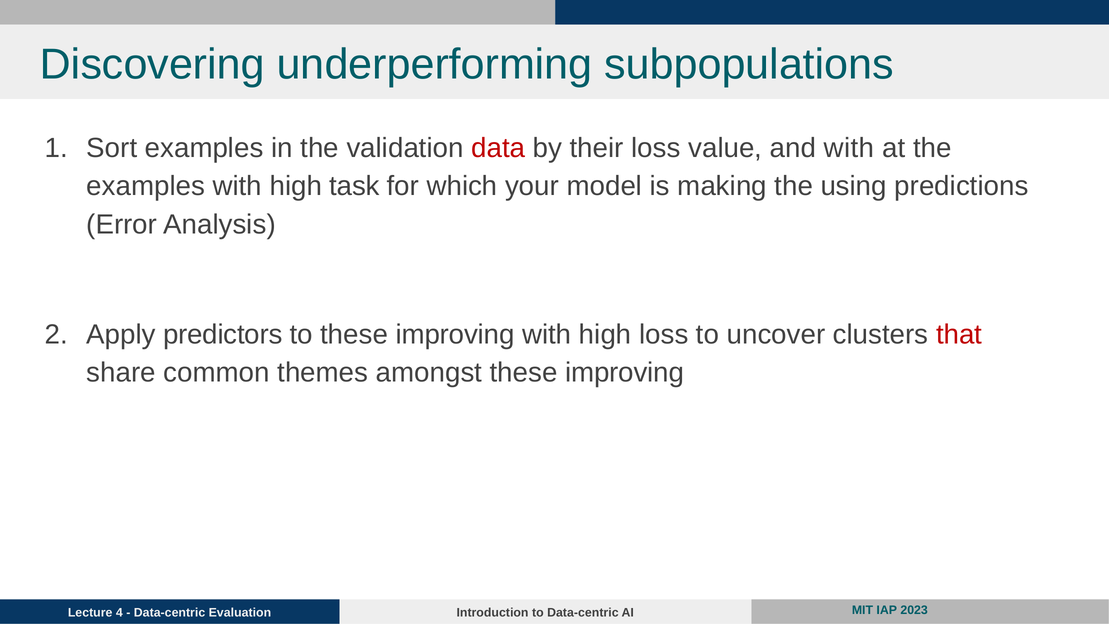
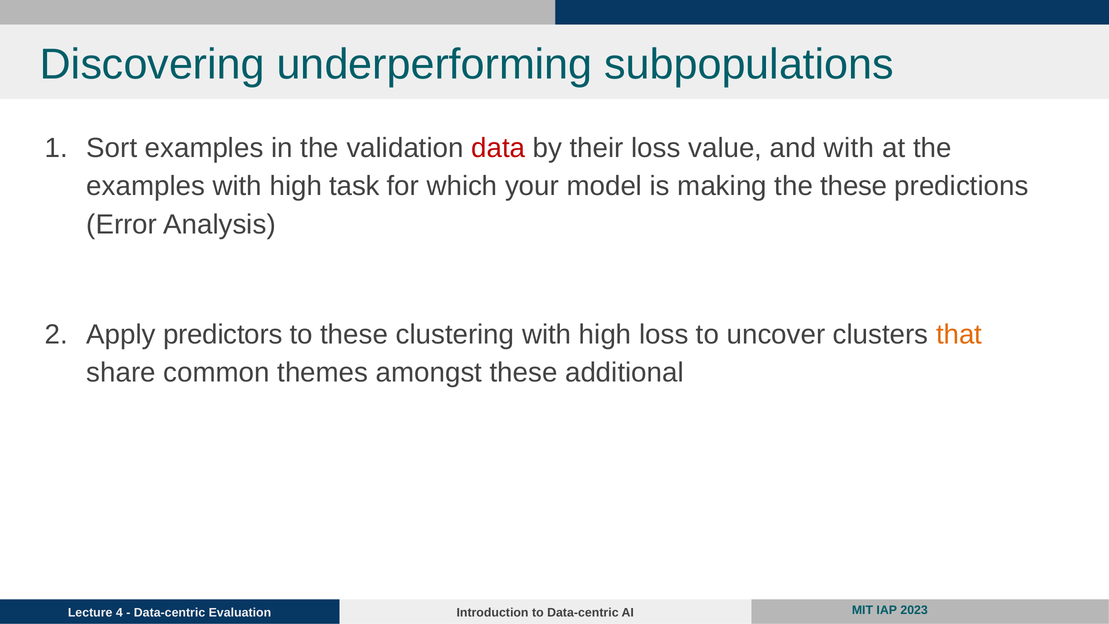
the using: using -> these (854, 186)
to these improving: improving -> clustering (455, 334)
that colour: red -> orange (959, 334)
amongst these improving: improving -> additional (624, 373)
